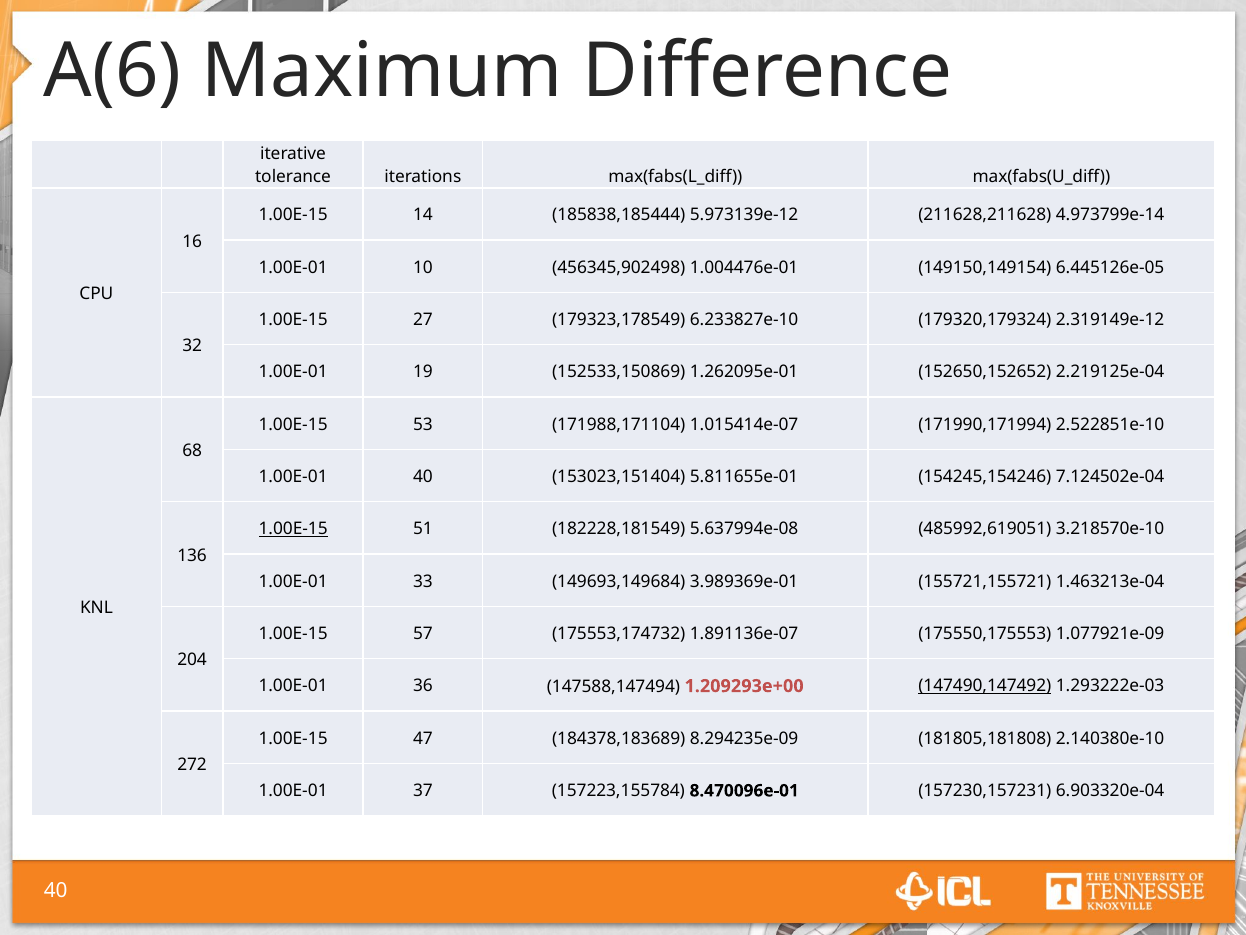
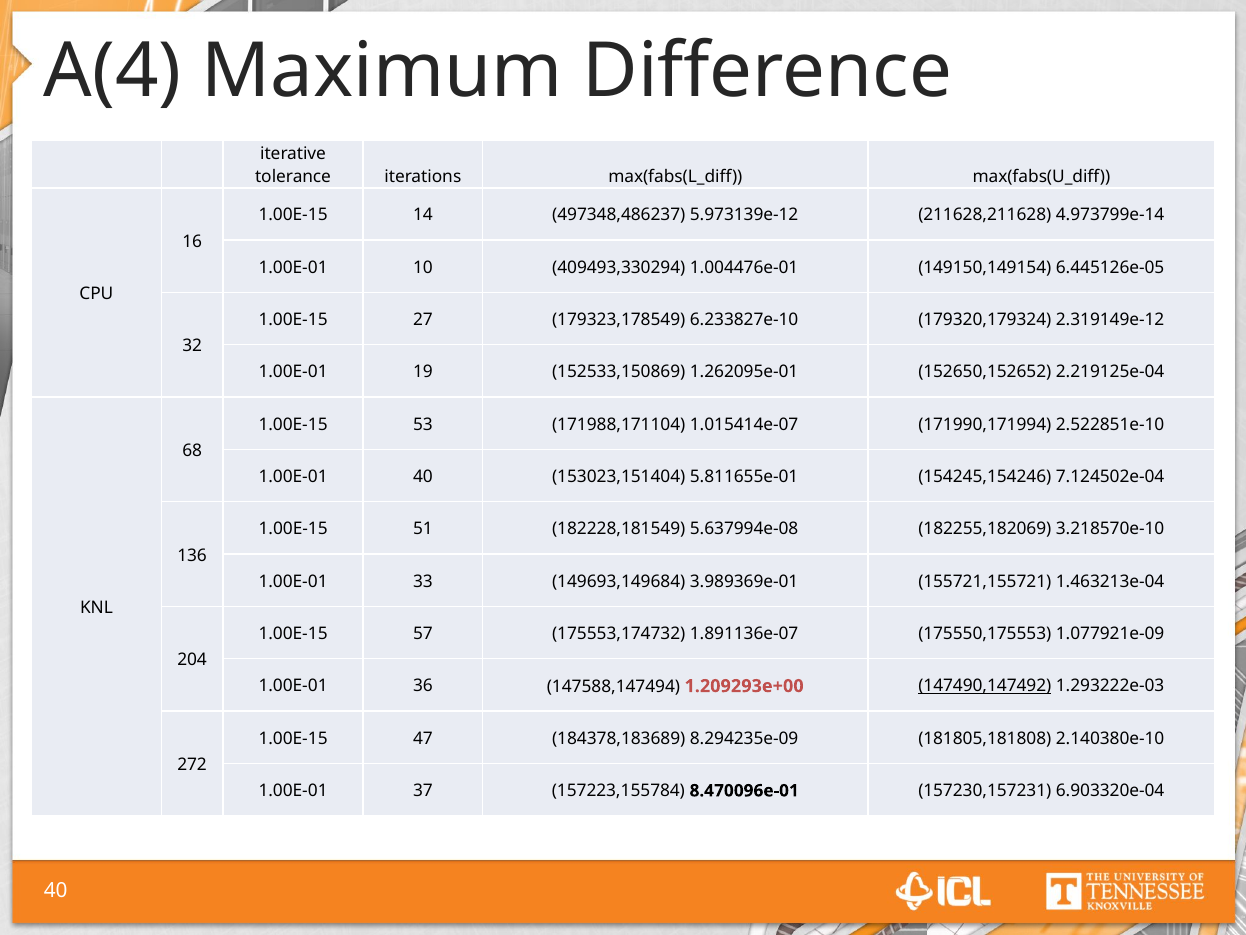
A(6: A(6 -> A(4 (113, 71)
185838,185444: 185838,185444 -> 497348,486237 (619, 215)
456345,902498: 456345,902498 -> 409493,330294 (619, 267)
1.00E-15 underline: present -> none (293, 529)
485992,619051: 485992,619051 -> 182255,182069 (985, 529)
